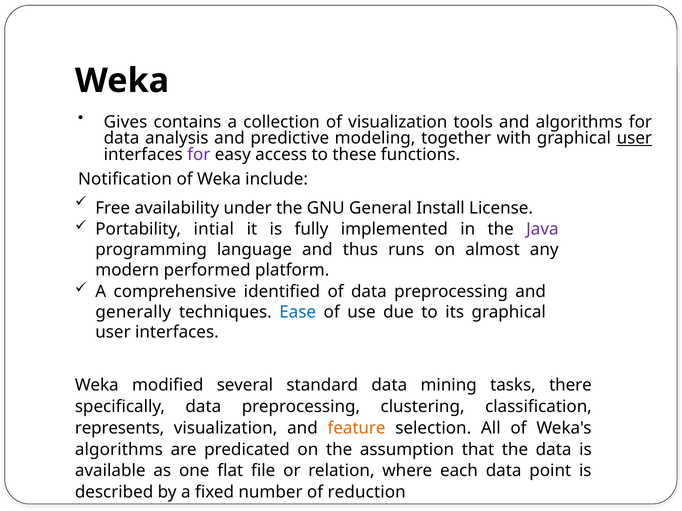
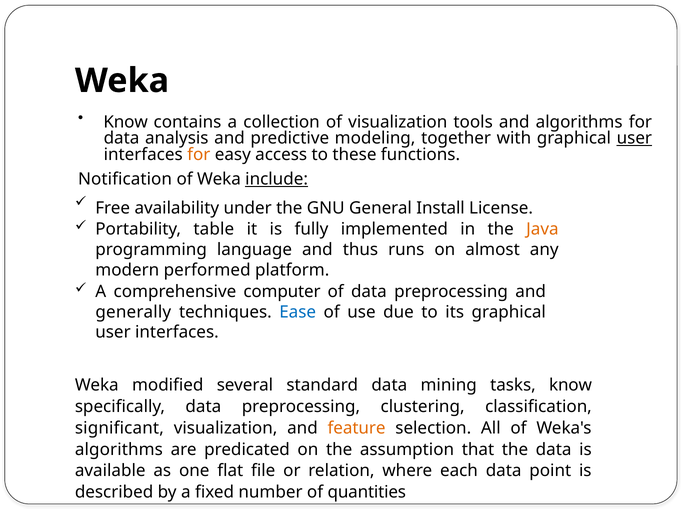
Gives: Gives -> Know (126, 122)
for colour: purple -> orange (199, 155)
include underline: none -> present (277, 180)
intial: intial -> table (214, 229)
Java colour: purple -> orange (542, 229)
identified: identified -> computer (282, 292)
tasks there: there -> know (570, 386)
represents: represents -> significant (119, 428)
reduction: reduction -> quantities (367, 493)
